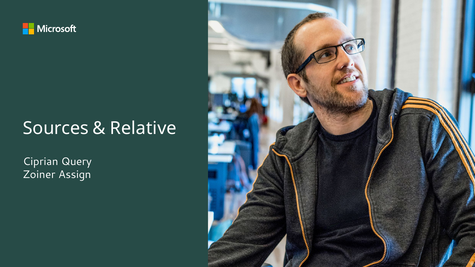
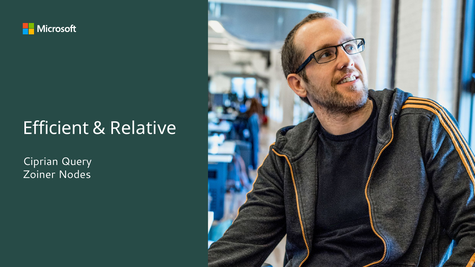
Sources: Sources -> Efficient (56, 128)
Assign: Assign -> Nodes (75, 175)
